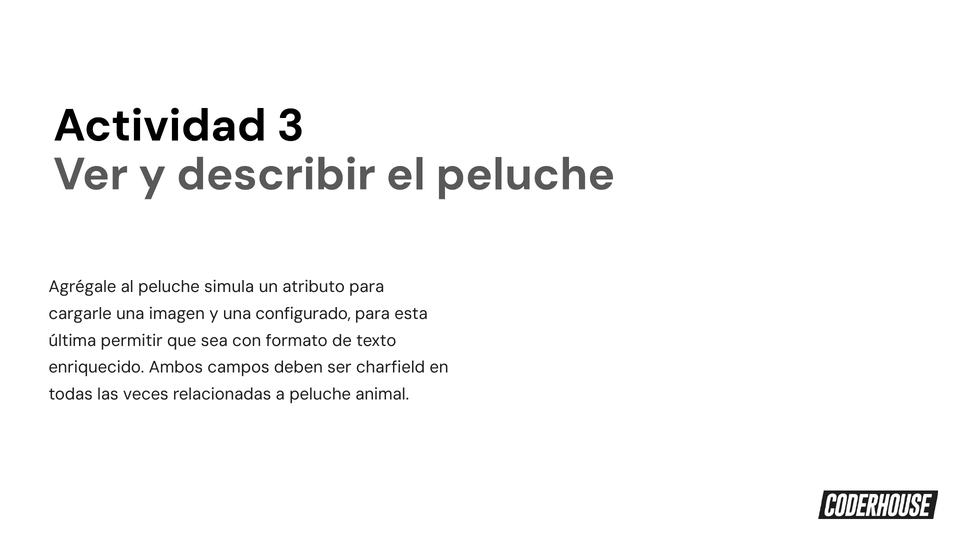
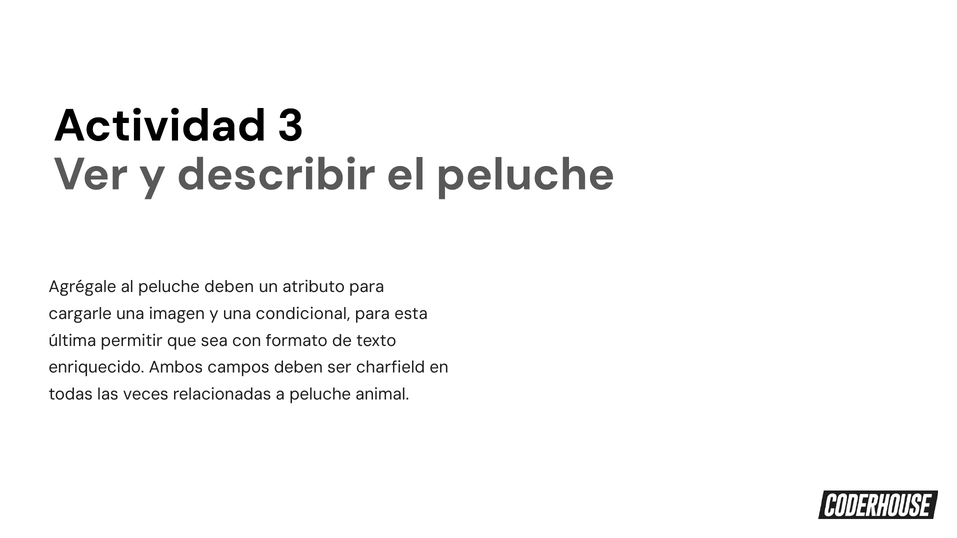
peluche simula: simula -> deben (229, 287)
configurado: configurado -> condicional (303, 314)
